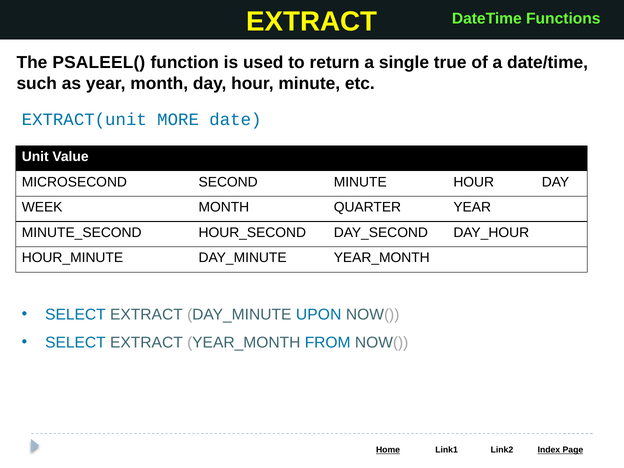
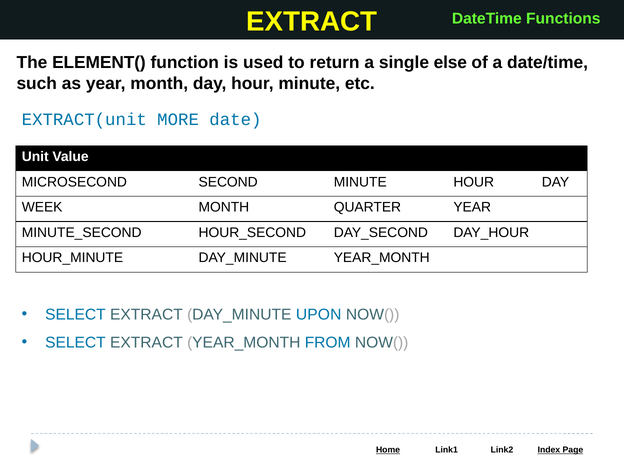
PSALEEL(: PSALEEL( -> ELEMENT( (99, 63)
true: true -> else (450, 63)
